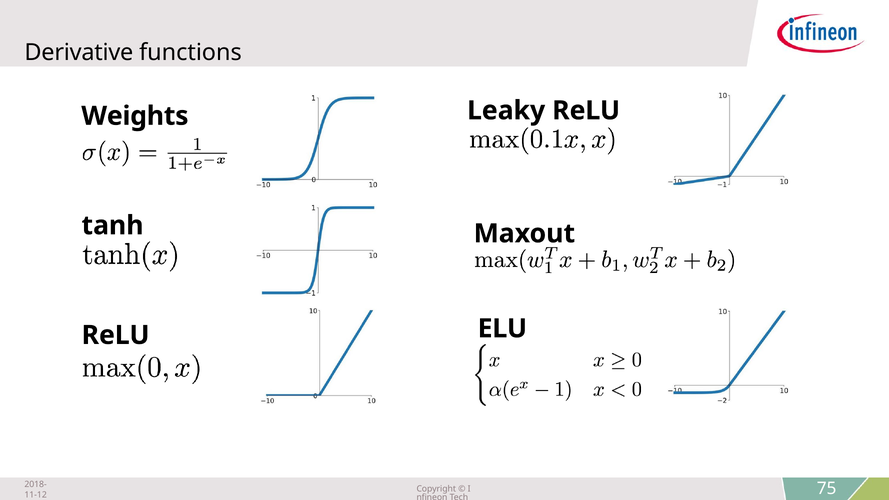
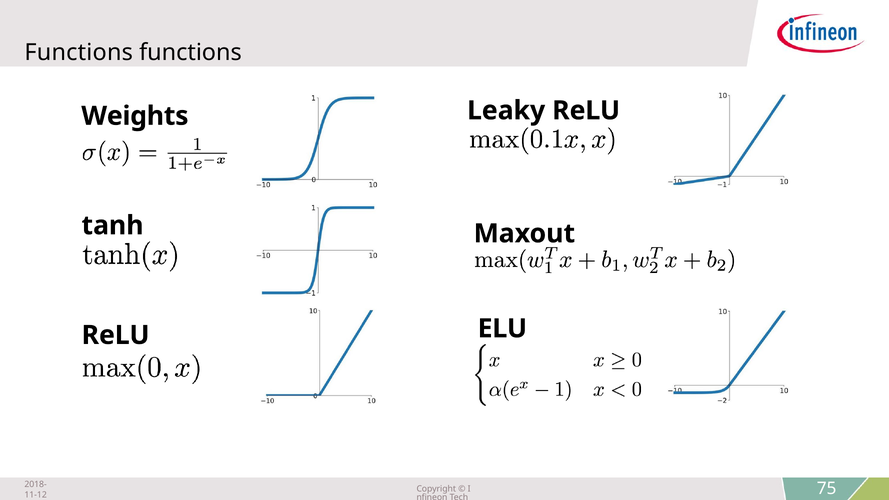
Derivative: Derivative -> Functions (79, 53)
